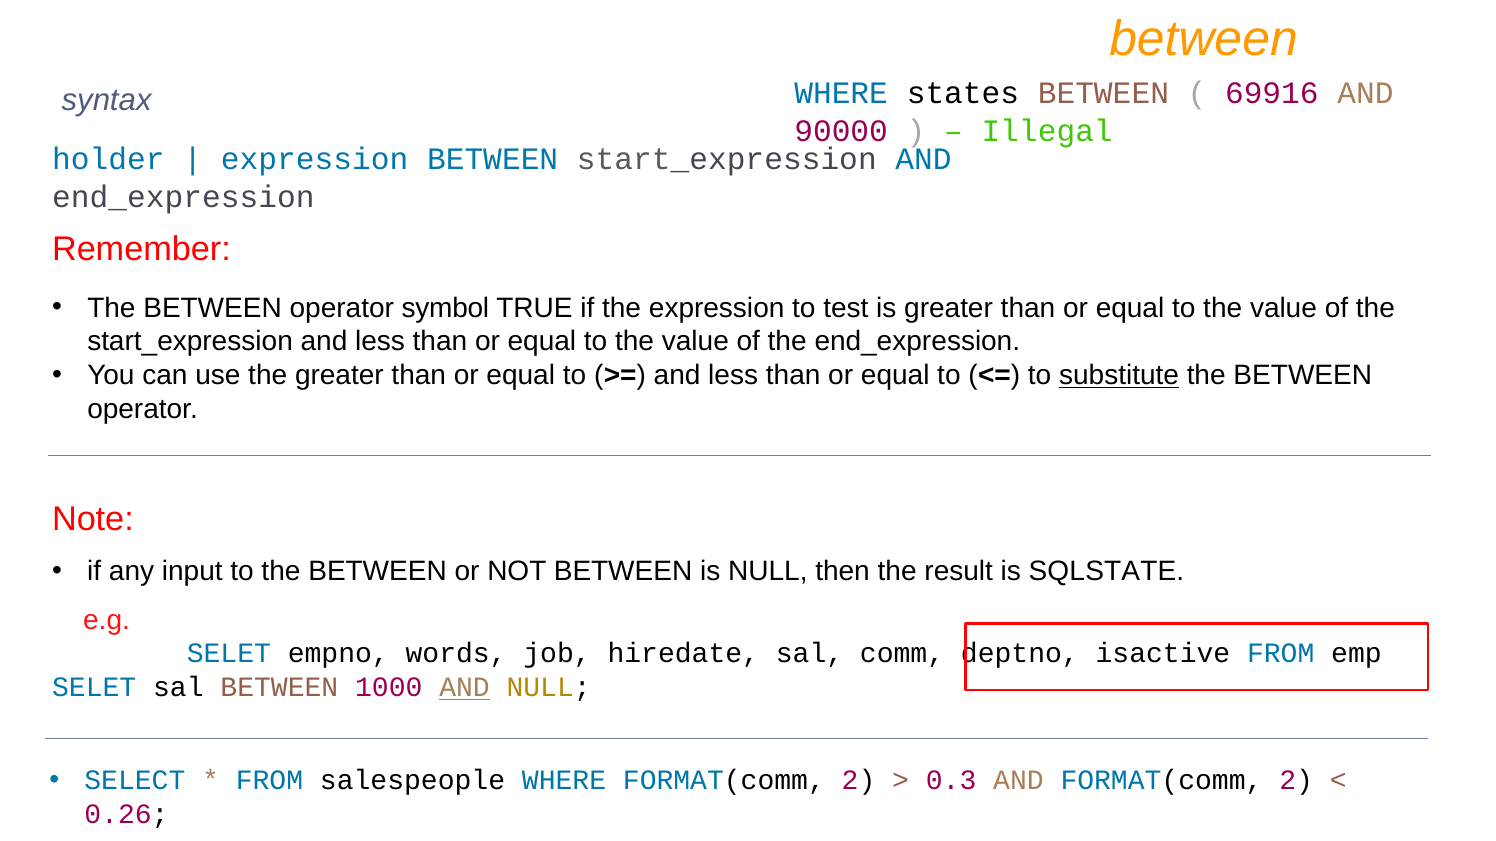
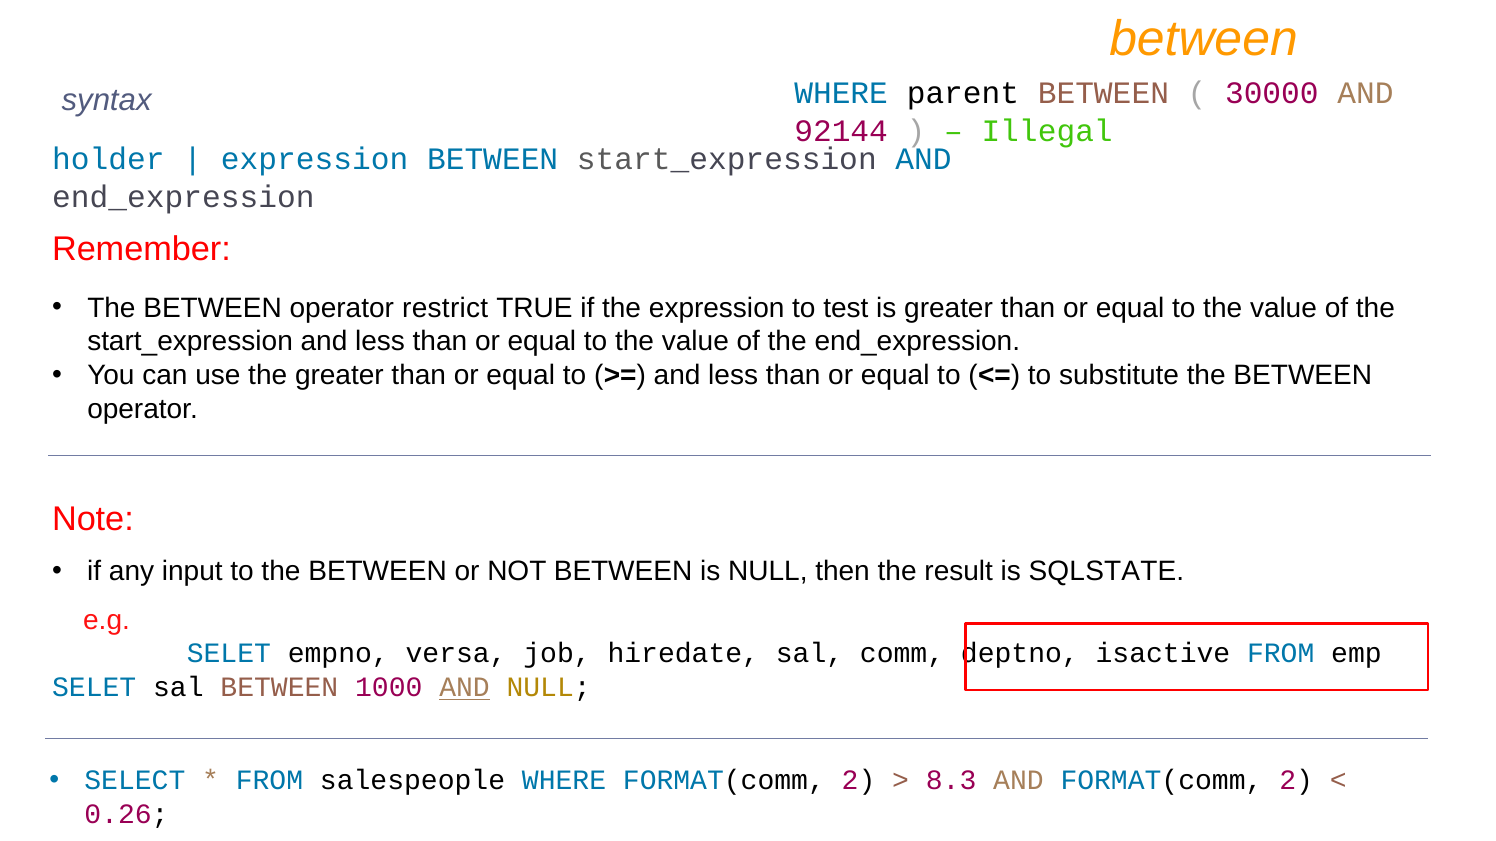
states: states -> parent (963, 94)
69916: 69916 -> 30000 (1272, 94)
90000: 90000 -> 92144 (841, 131)
symbol: symbol -> restrict (445, 308)
substitute underline: present -> none (1119, 376)
words: words -> versa (456, 654)
0.3: 0.3 -> 8.3 (951, 781)
